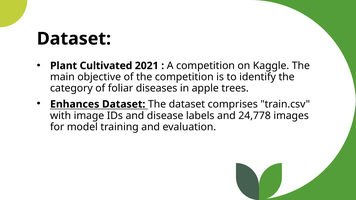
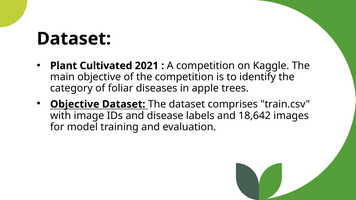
Enhances: Enhances -> Objective (75, 104)
24,778: 24,778 -> 18,642 (255, 116)
